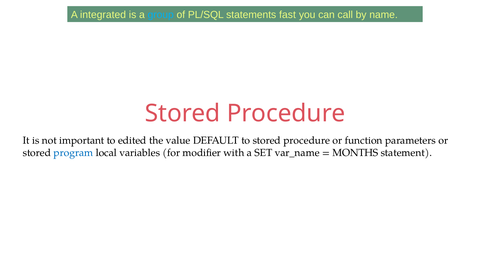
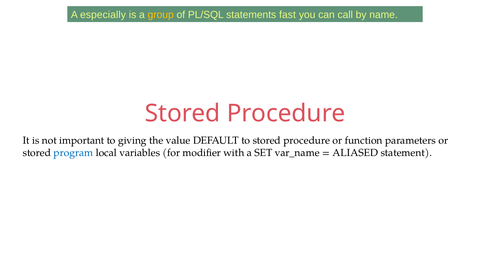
integrated: integrated -> especially (103, 15)
group colour: light blue -> yellow (161, 15)
edited: edited -> giving (132, 140)
MONTHS: MONTHS -> ALIASED (355, 153)
